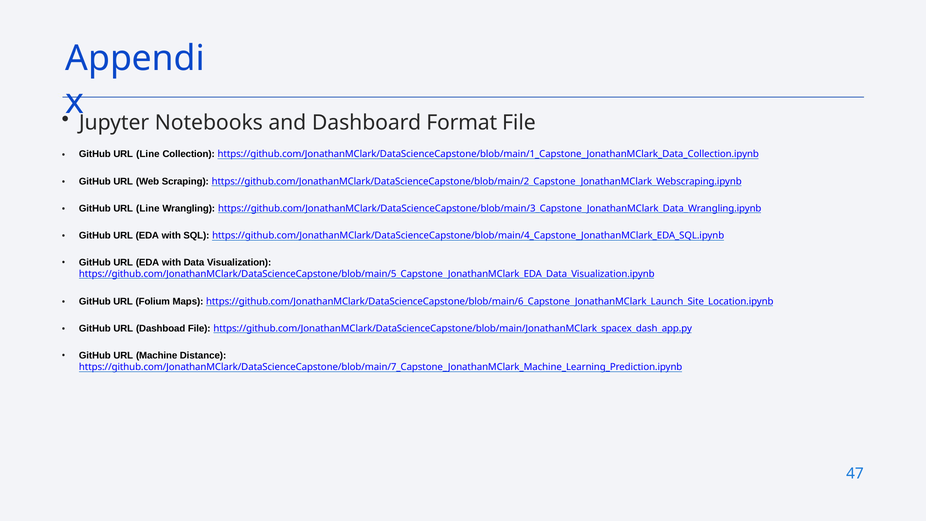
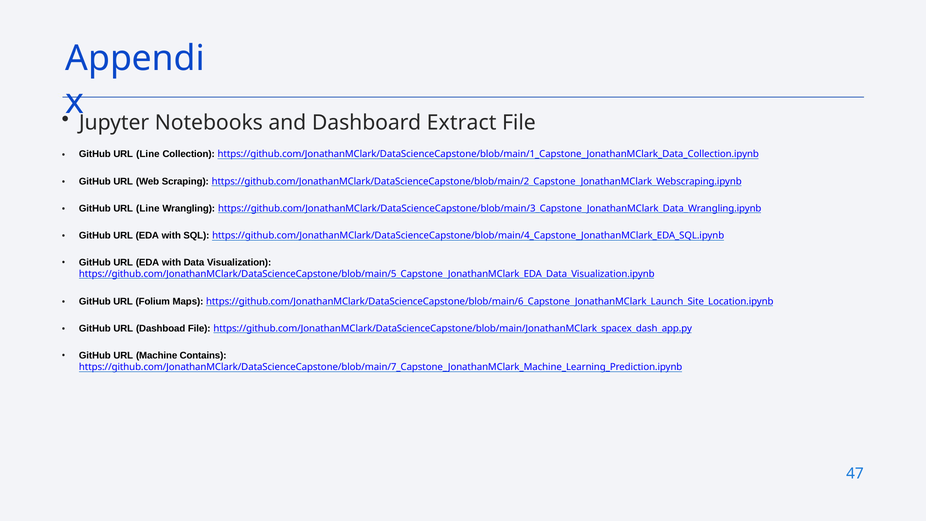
Format: Format -> Extract (462, 123)
Distance: Distance -> Contains (203, 356)
